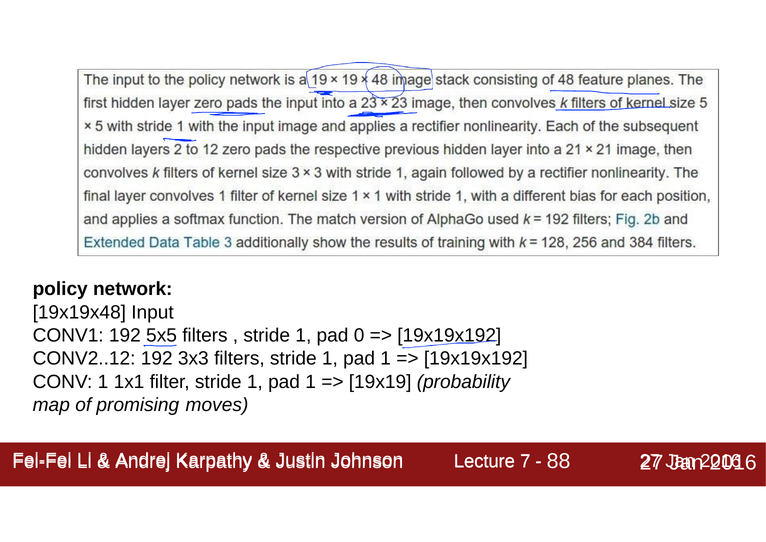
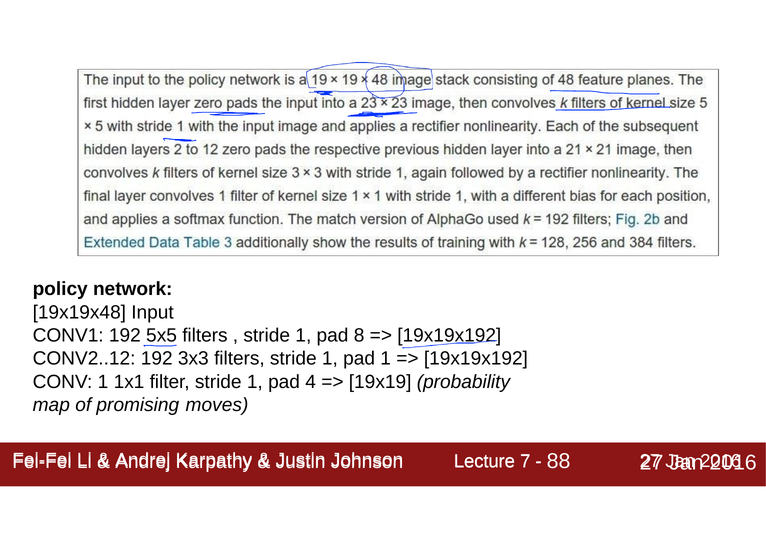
0: 0 -> 8 (359, 335)
1: 1 -> 4 (311, 382)
